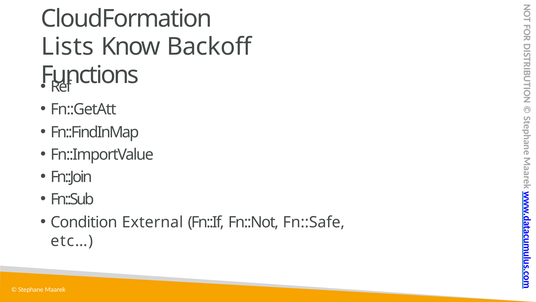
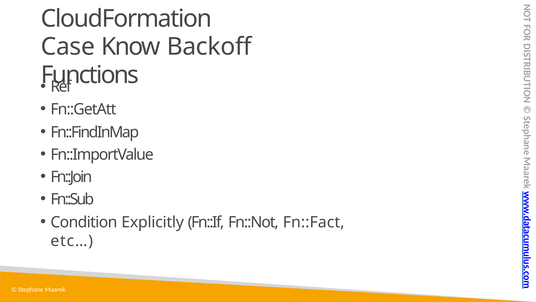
Lists: Lists -> Case (68, 47)
External: External -> Explicitly (153, 222)
Fn::Safe: Fn::Safe -> Fn::Fact (314, 222)
